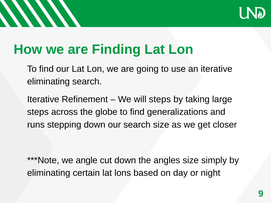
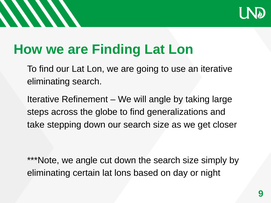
will steps: steps -> angle (160, 99)
runs: runs -> take (36, 125)
the angles: angles -> search (167, 160)
